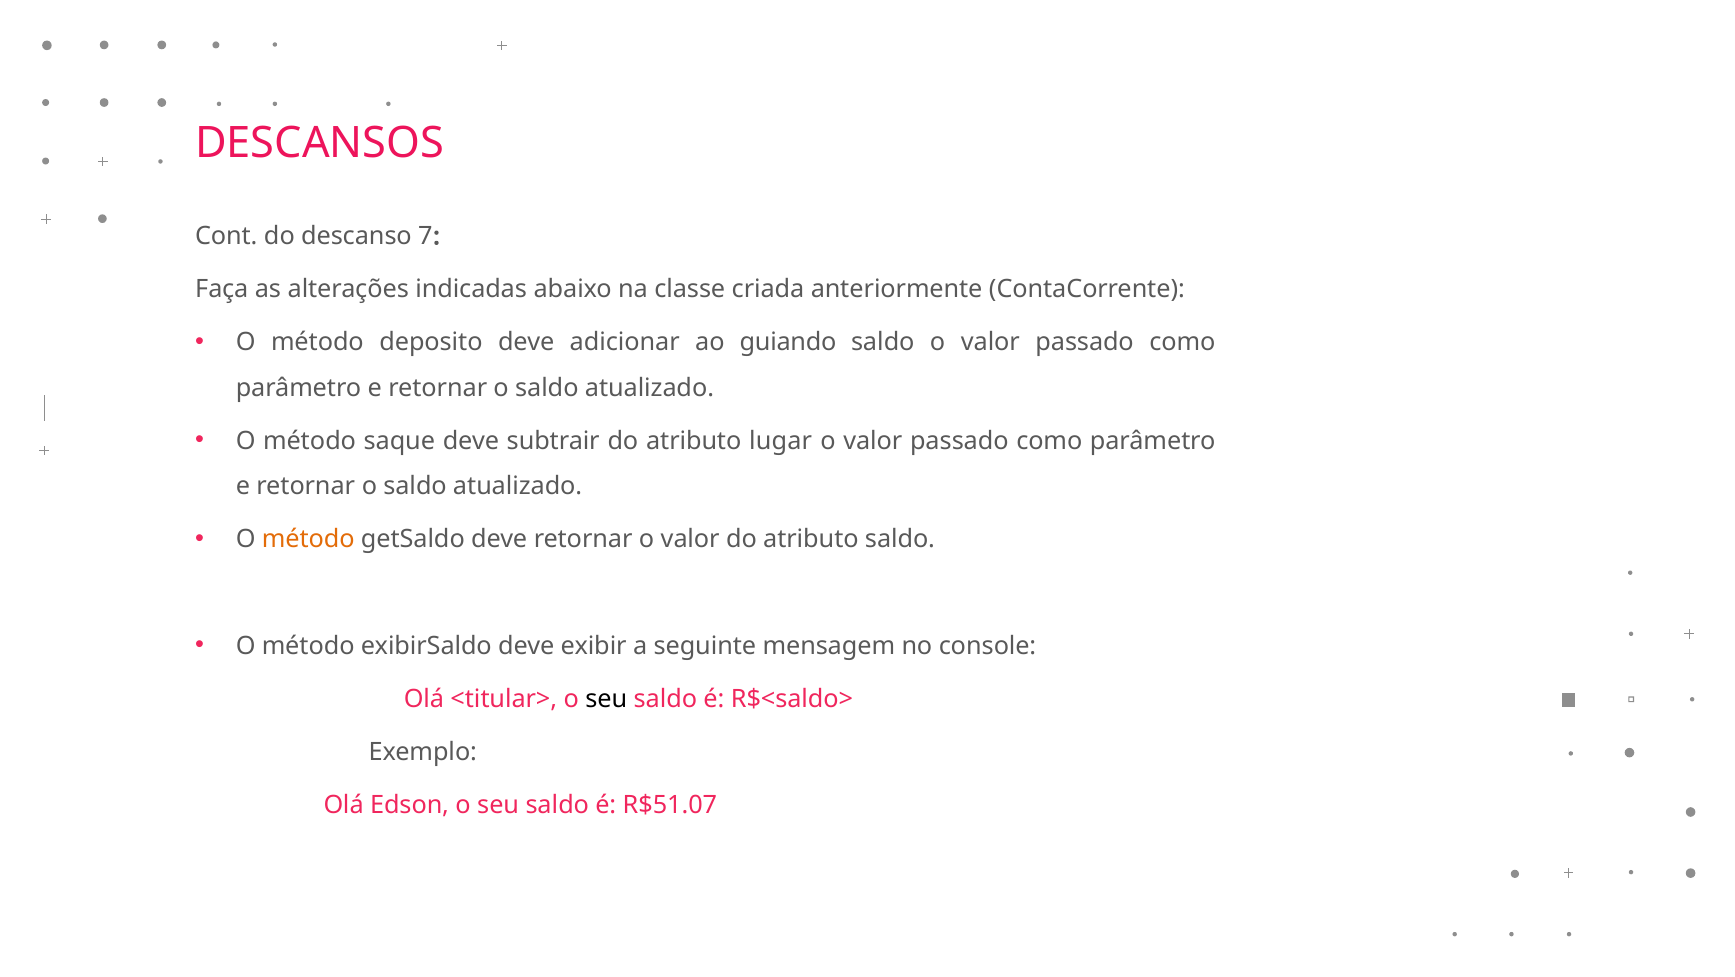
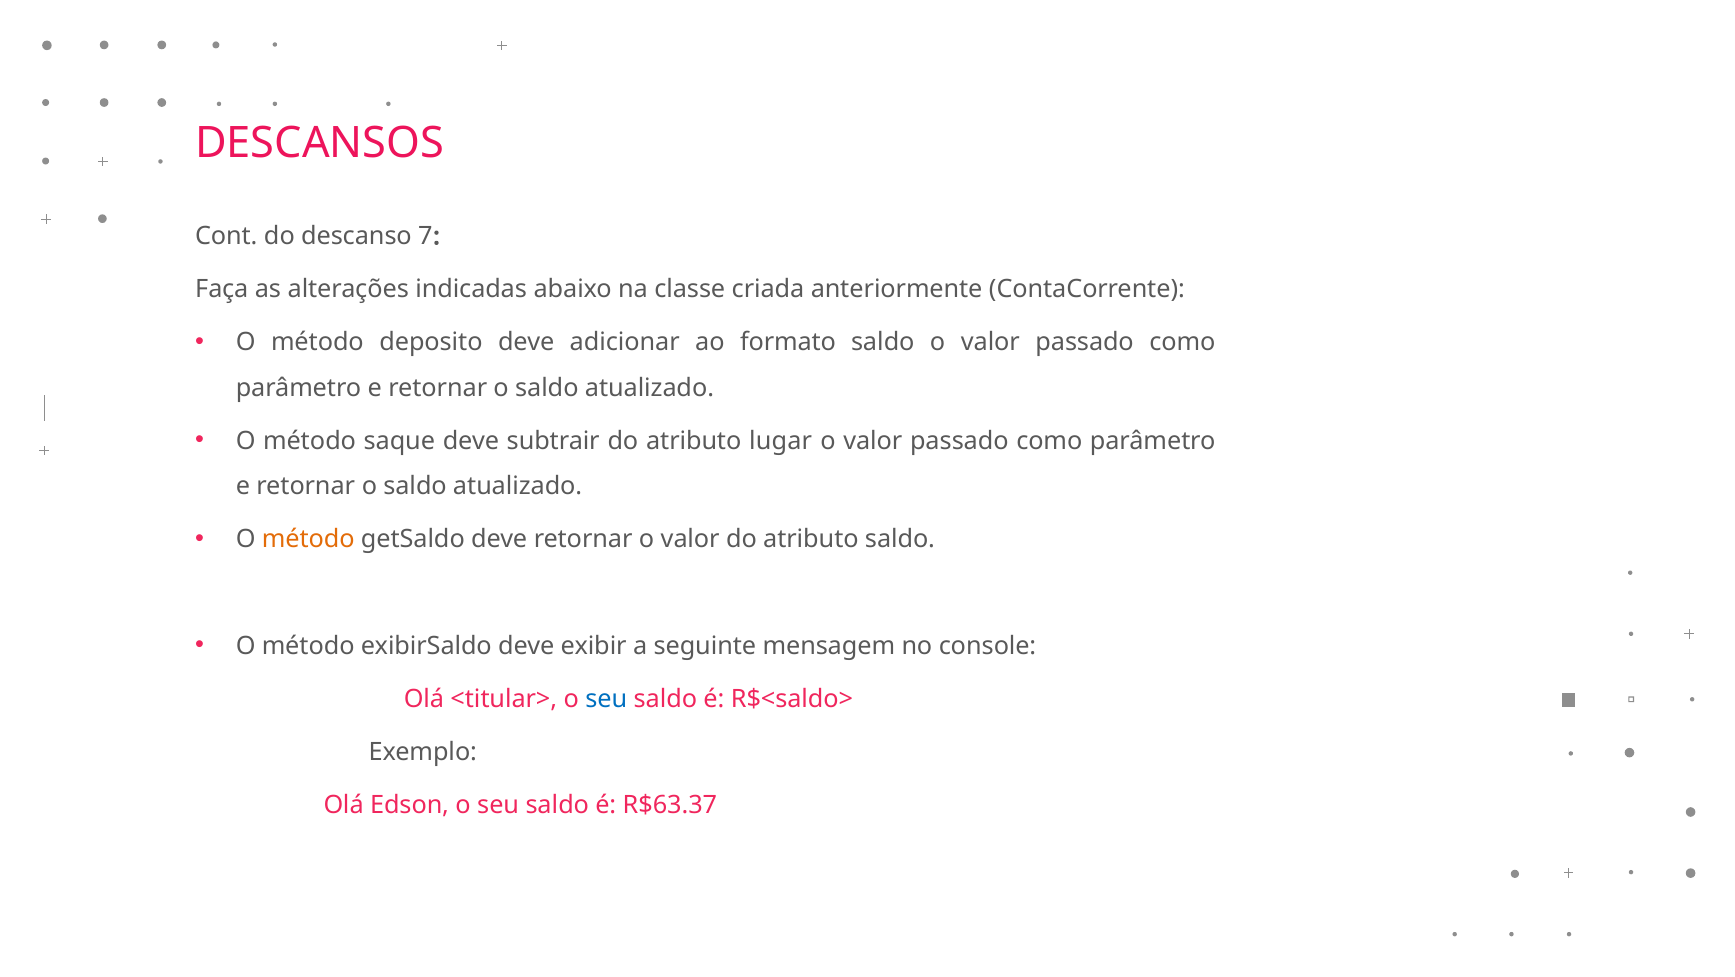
guiando: guiando -> formato (788, 342)
seu colour: black -> blue (606, 699)
R$51.07: R$51.07 -> R$63.37 (670, 805)
